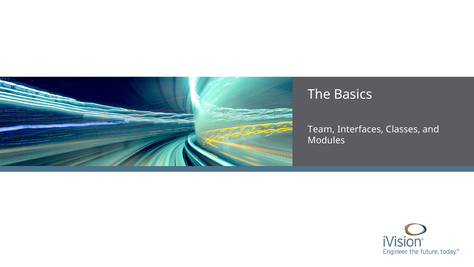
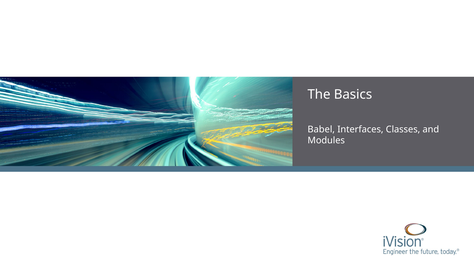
Team: Team -> Babel (321, 129)
